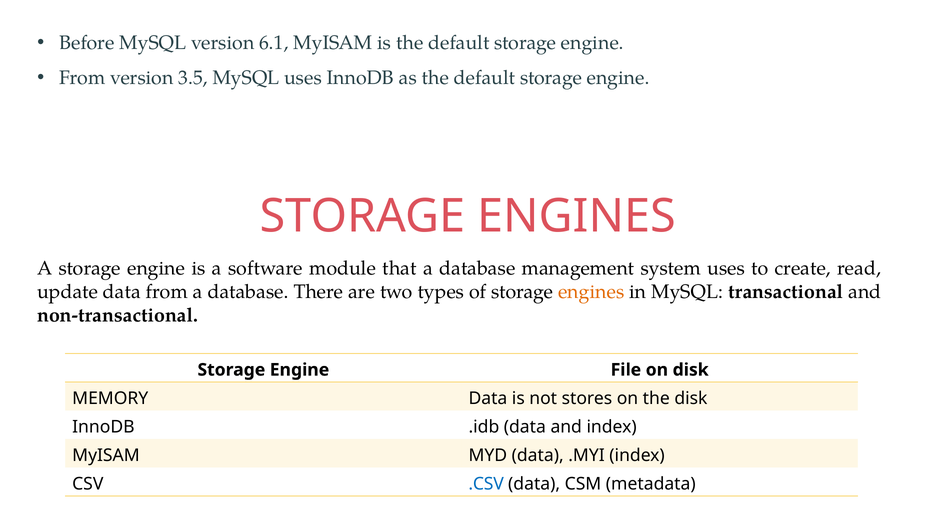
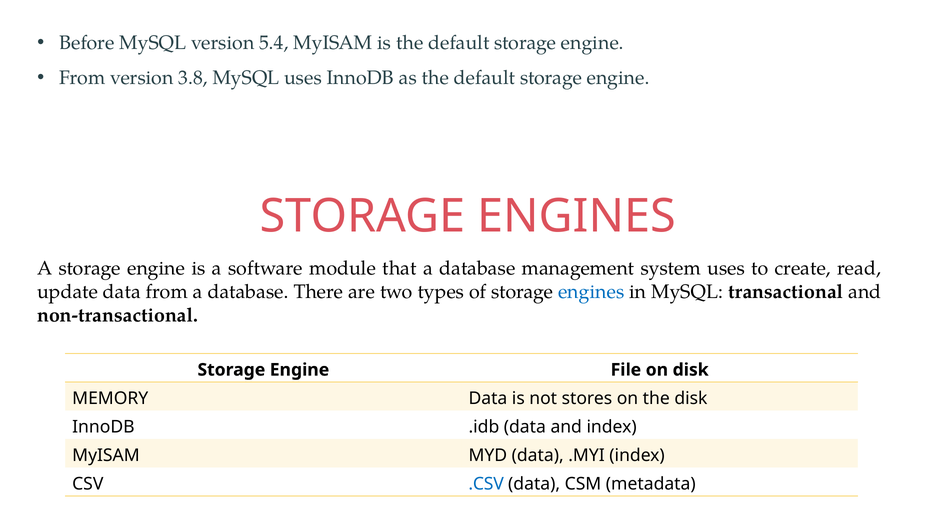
6.1: 6.1 -> 5.4 (274, 43)
3.5: 3.5 -> 3.8 (193, 78)
engines colour: orange -> blue (591, 291)
